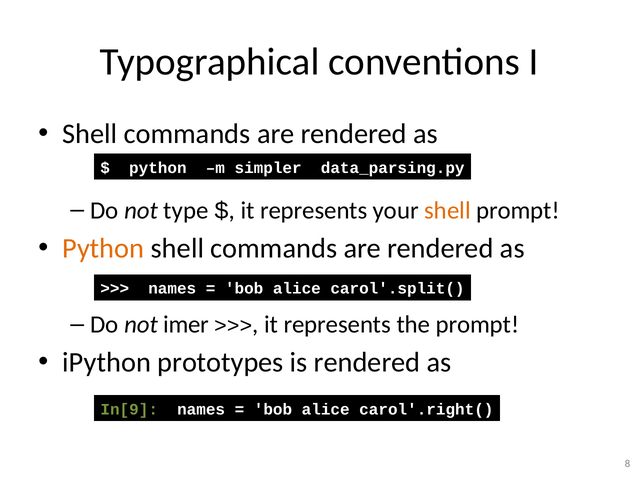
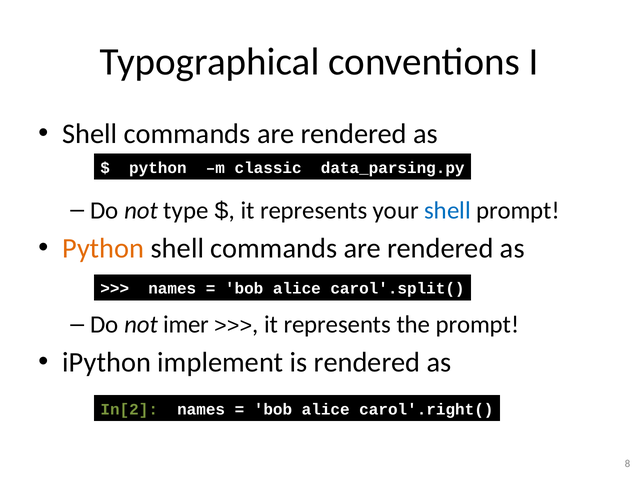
simpler: simpler -> classic (268, 168)
shell colour: orange -> blue (447, 211)
prototypes: prototypes -> implement (220, 363)
In[9: In[9 -> In[2 (129, 409)
